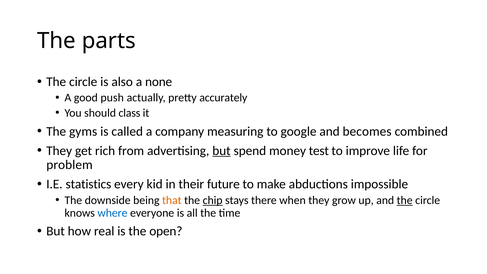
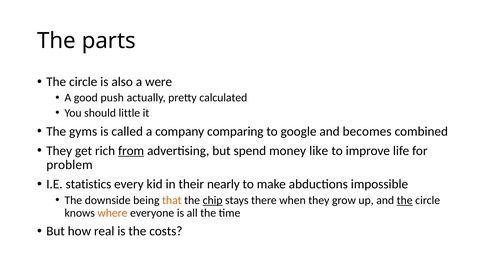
none: none -> were (159, 82)
accurately: accurately -> calculated (223, 98)
class: class -> little (129, 113)
measuring: measuring -> comparing (235, 131)
from underline: none -> present (131, 151)
but underline: present -> none (221, 151)
test: test -> like (319, 151)
future: future -> nearly (223, 184)
where colour: blue -> orange (112, 213)
open: open -> costs (166, 231)
